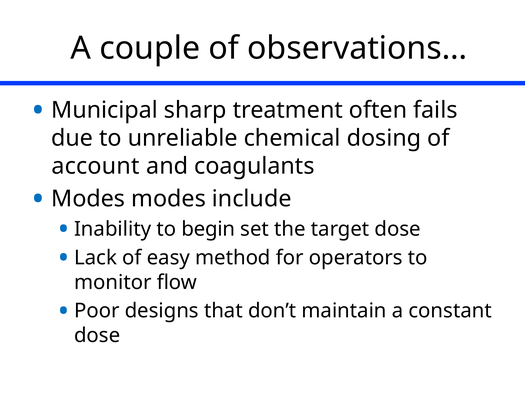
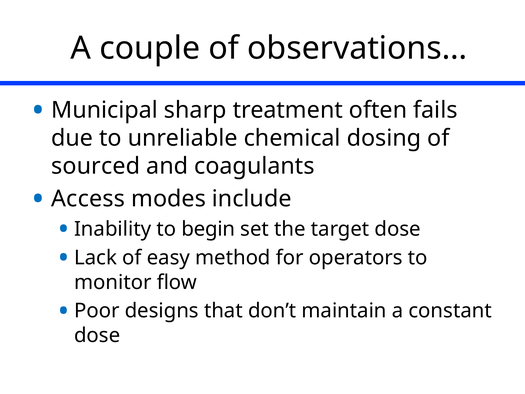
account: account -> sourced (96, 166)
Modes: Modes -> Access (88, 199)
